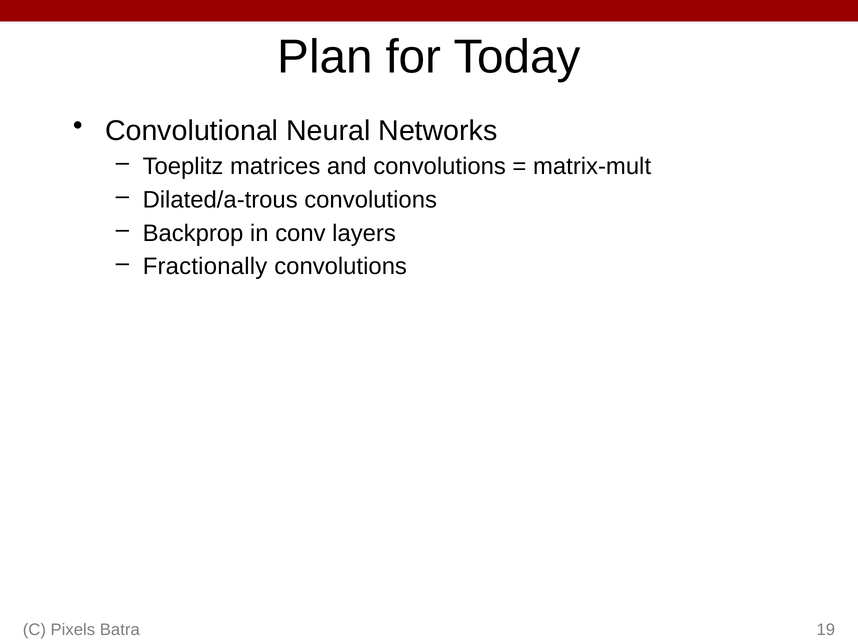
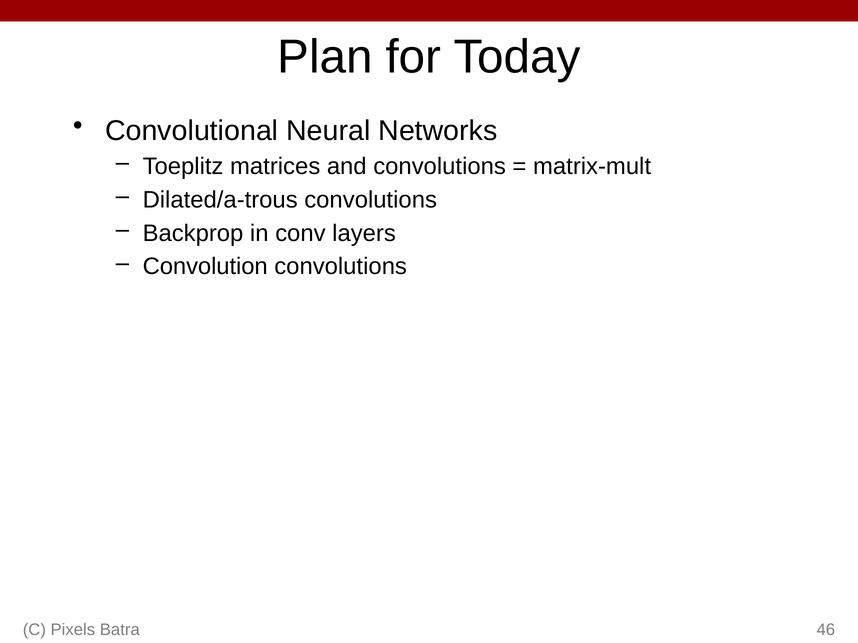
Fractionally: Fractionally -> Convolution (205, 267)
19: 19 -> 46 (826, 630)
